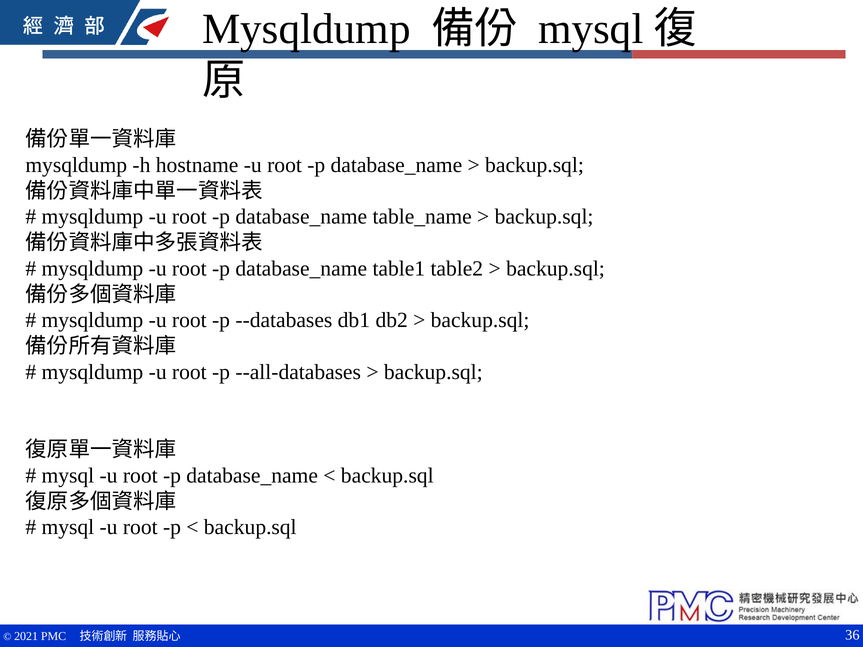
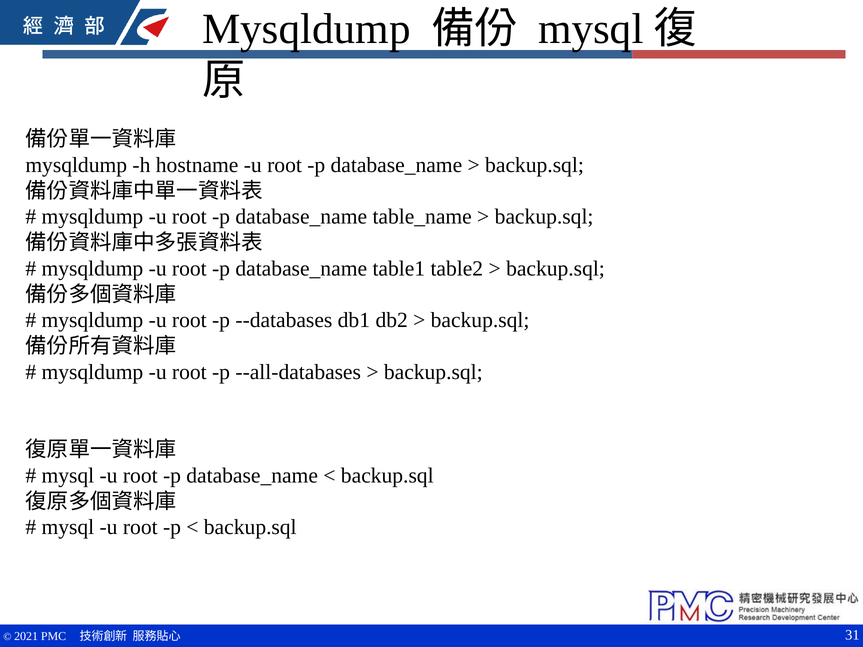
36: 36 -> 31 (852, 635)
